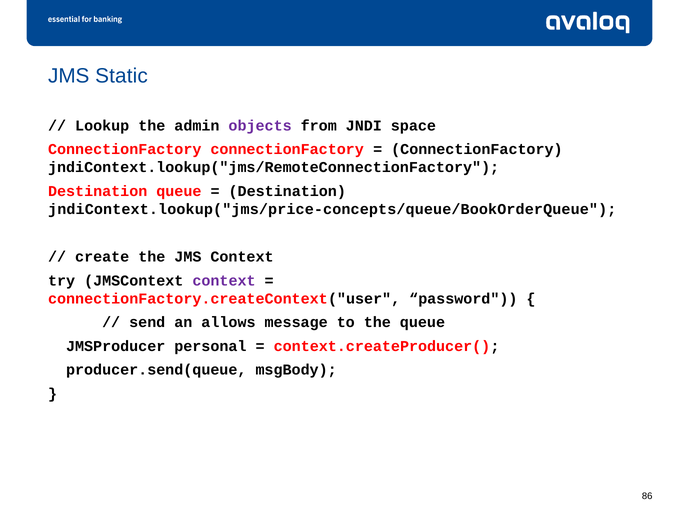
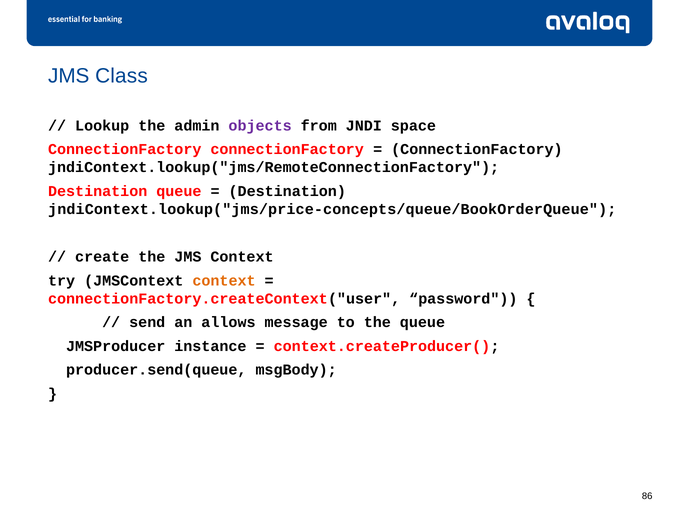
Static: Static -> Class (121, 76)
context colour: purple -> orange (224, 281)
personal: personal -> instance (210, 346)
